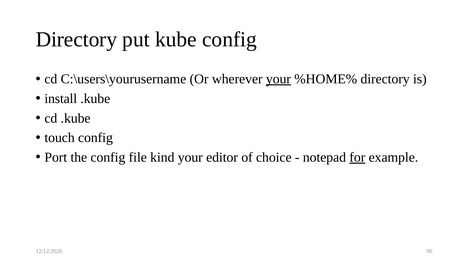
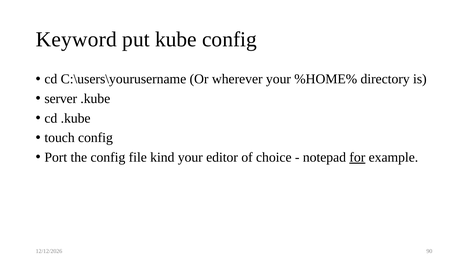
Directory: Directory -> Keyword (76, 39)
your underline: present -> none (278, 79)
install: install -> server (61, 99)
